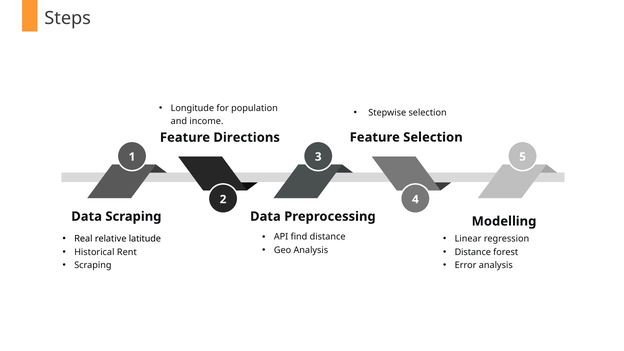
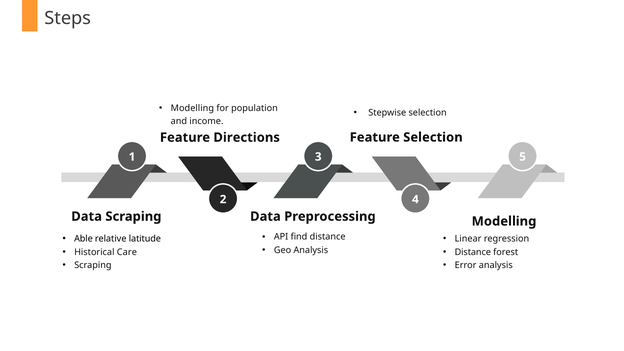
Longitude: Longitude -> Modelling (192, 108)
Real: Real -> Able (83, 239)
Rent: Rent -> Care (127, 252)
